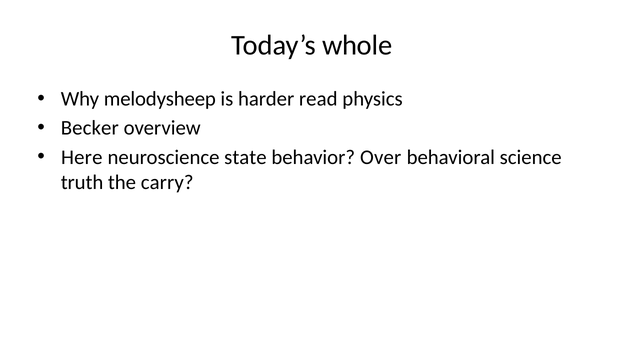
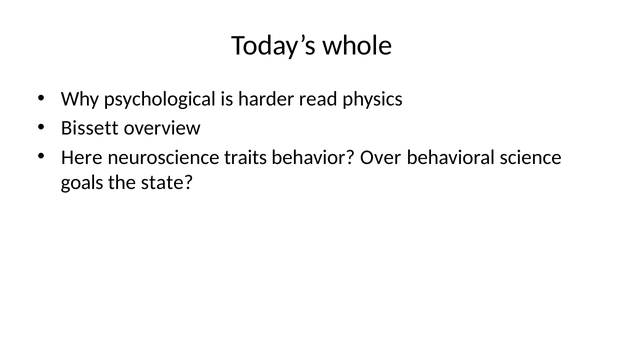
melodysheep: melodysheep -> psychological (160, 99)
Becker: Becker -> Bissett (90, 128)
state: state -> traits (246, 157)
truth: truth -> goals (82, 182)
carry: carry -> state (167, 182)
